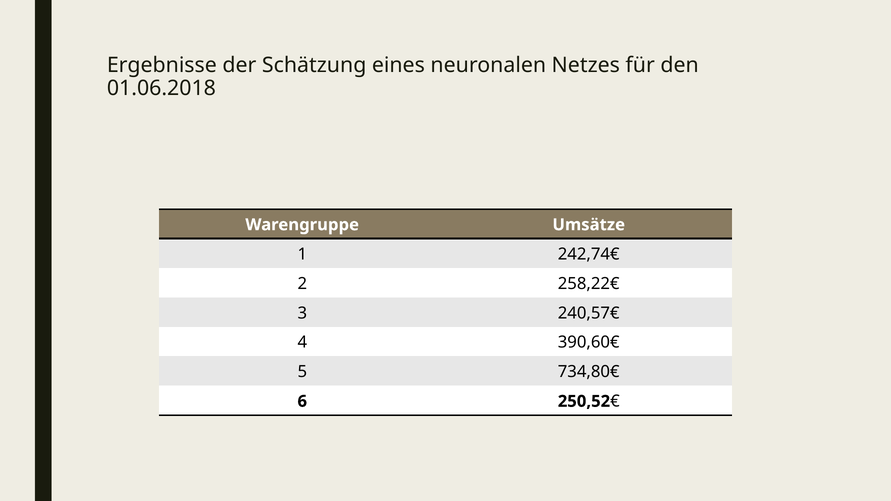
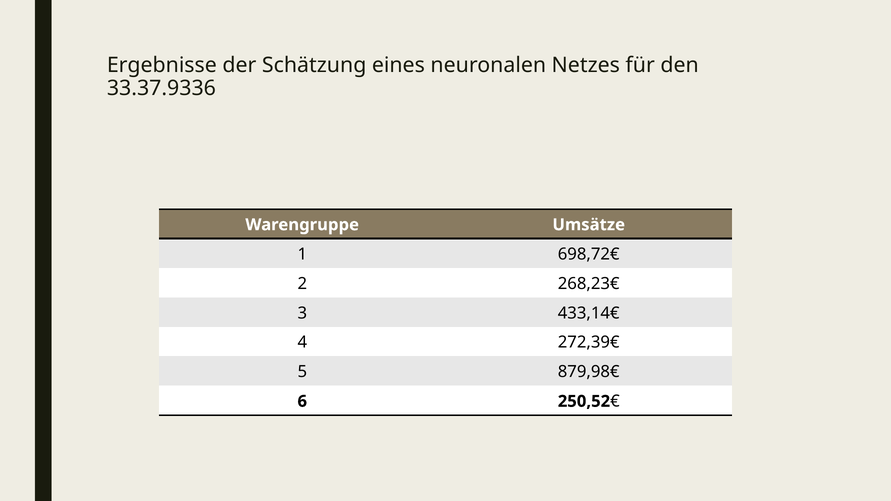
01.06.2018: 01.06.2018 -> 33.37.9336 (161, 88)
242,74€: 242,74€ -> 698,72€ (589, 254)
258,22€: 258,22€ -> 268,23€ (589, 284)
240,57€: 240,57€ -> 433,14€ (589, 313)
390,60€: 390,60€ -> 272,39€ (589, 343)
734,80€: 734,80€ -> 879,98€ (589, 372)
